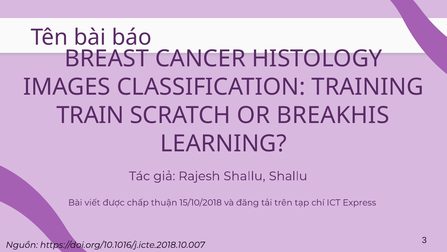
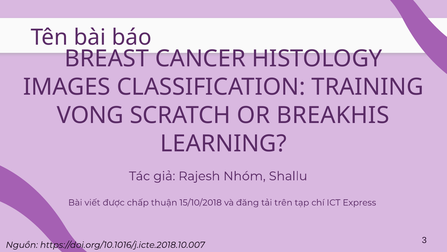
TRAIN: TRAIN -> VONG (90, 115)
Rajesh Shallu: Shallu -> Nhóm (244, 176)
